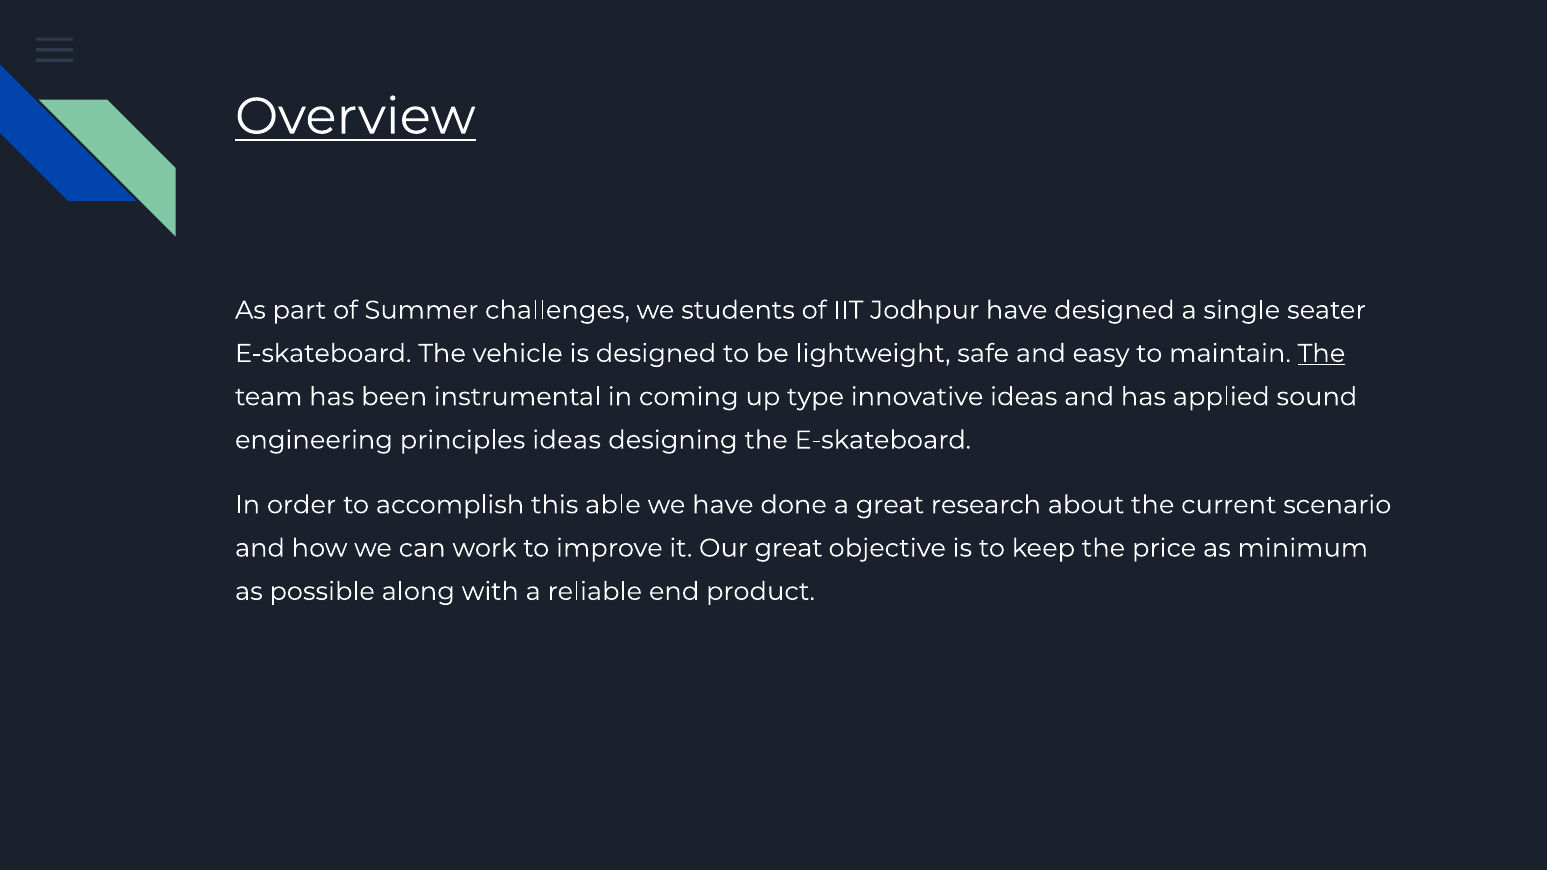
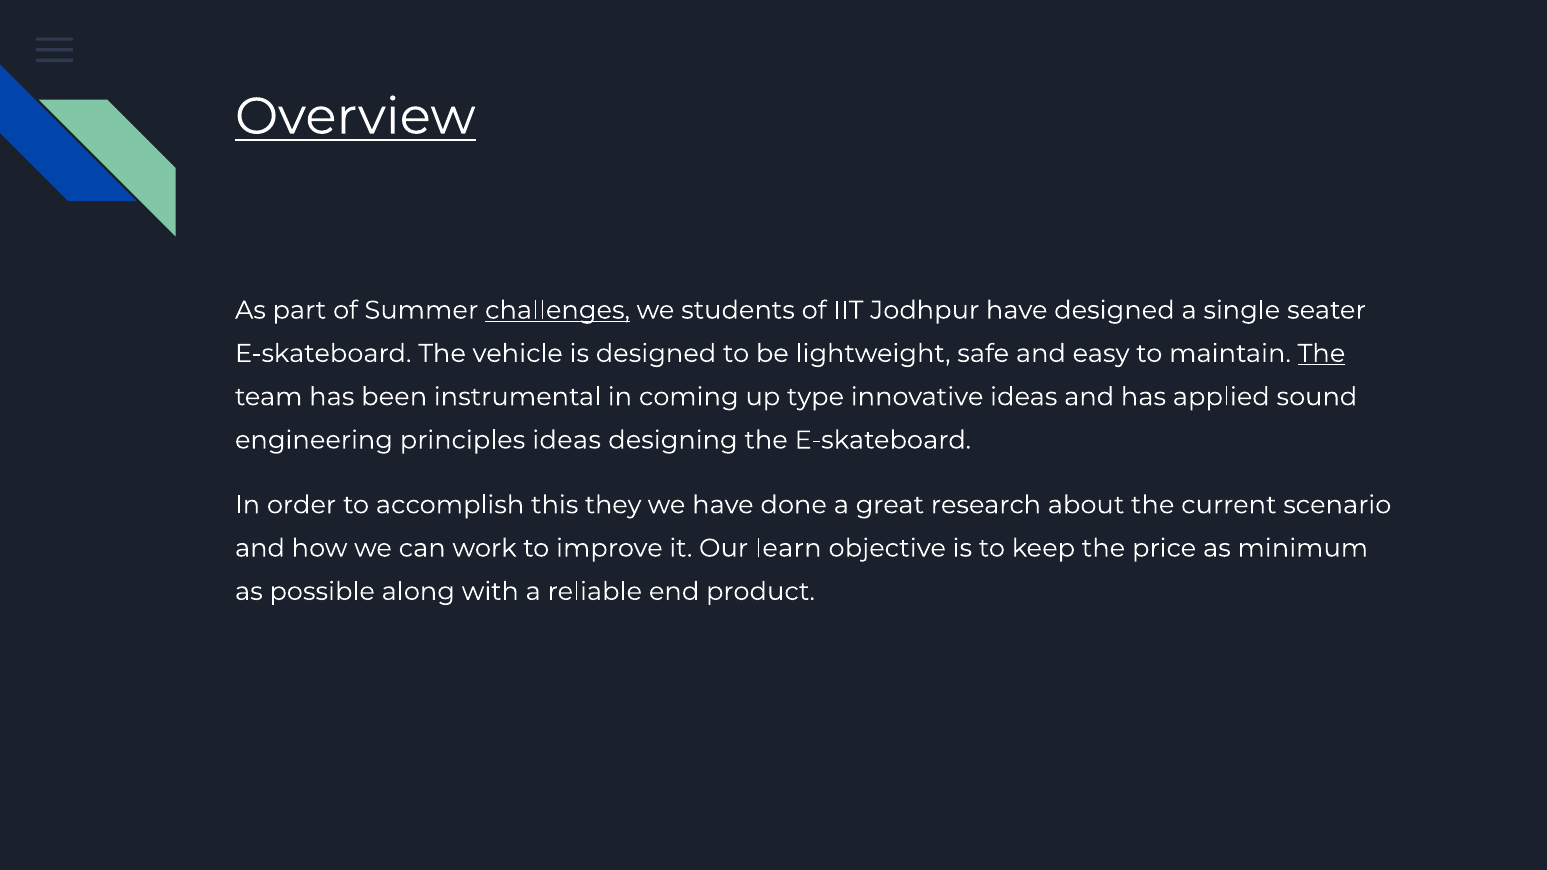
challenges underline: none -> present (558, 310)
able: able -> they (613, 505)
Our great: great -> learn (788, 548)
